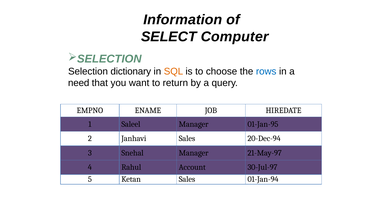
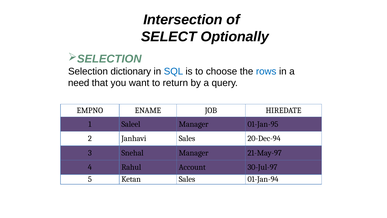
Information: Information -> Intersection (183, 20)
Computer: Computer -> Optionally (235, 37)
SQL colour: orange -> blue (173, 71)
